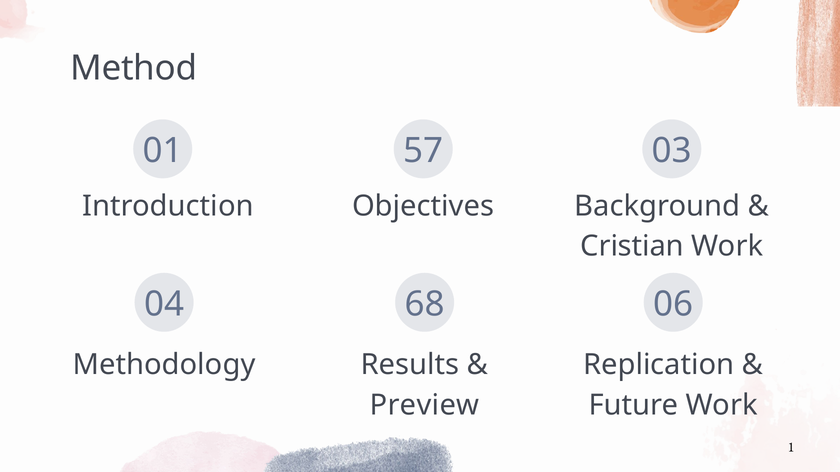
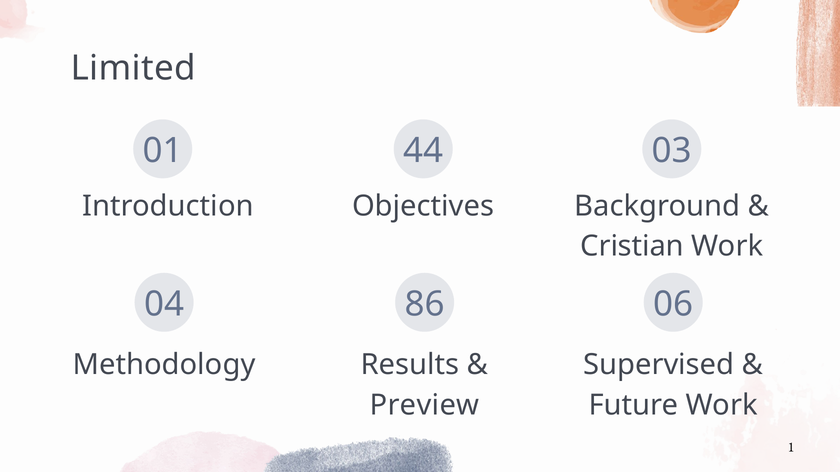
Method: Method -> Limited (133, 68)
57: 57 -> 44 (423, 151)
68: 68 -> 86 (425, 305)
Replication: Replication -> Supervised (659, 365)
